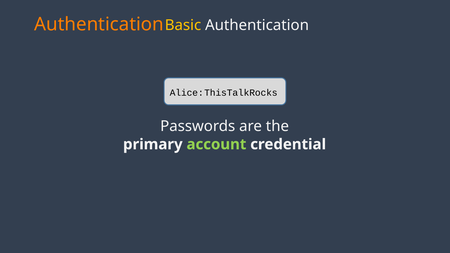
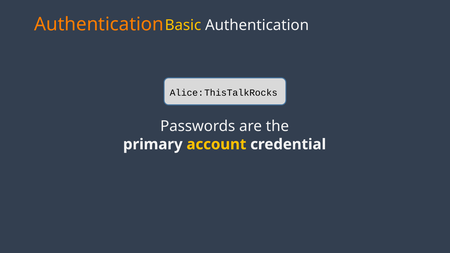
account colour: light green -> yellow (216, 144)
